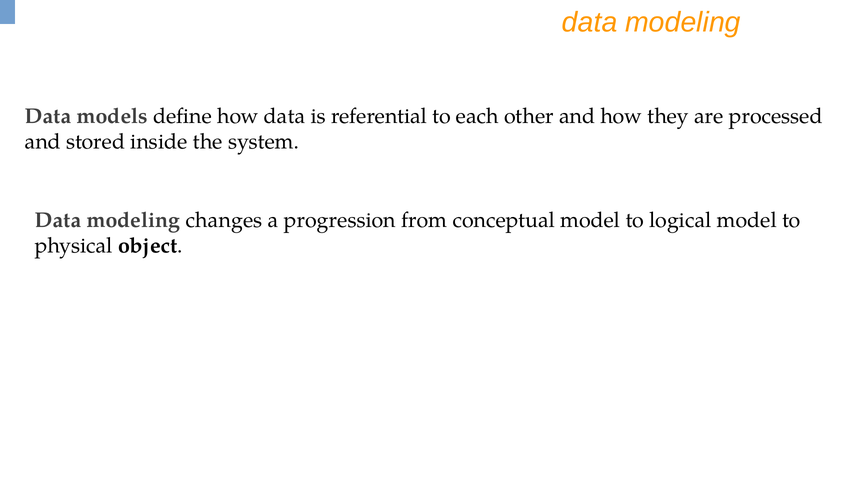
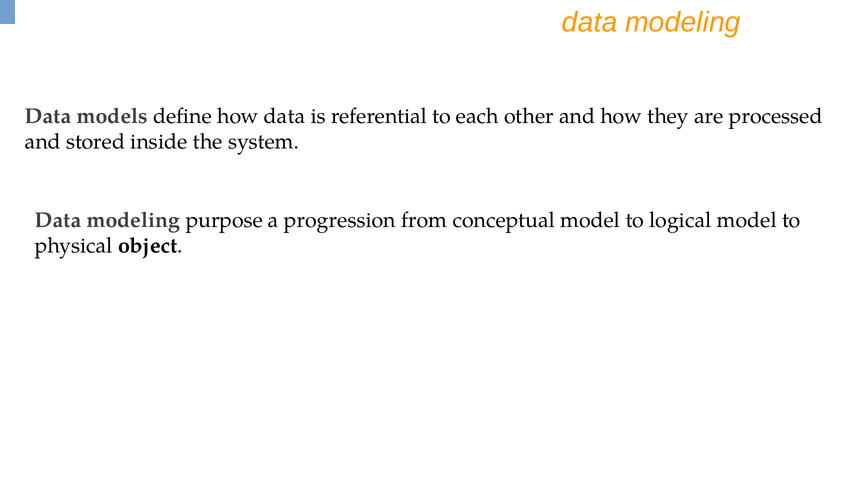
changes: changes -> purpose (224, 220)
